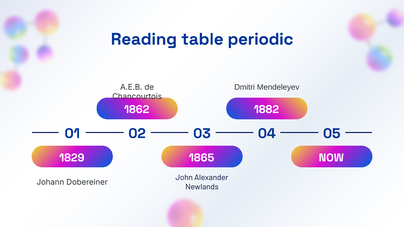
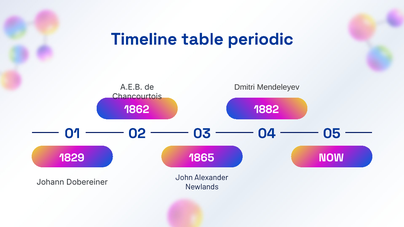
Reading: Reading -> Timeline (144, 39)
